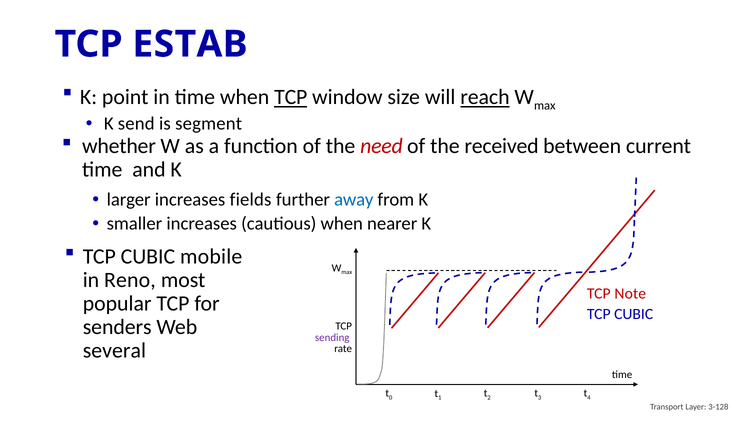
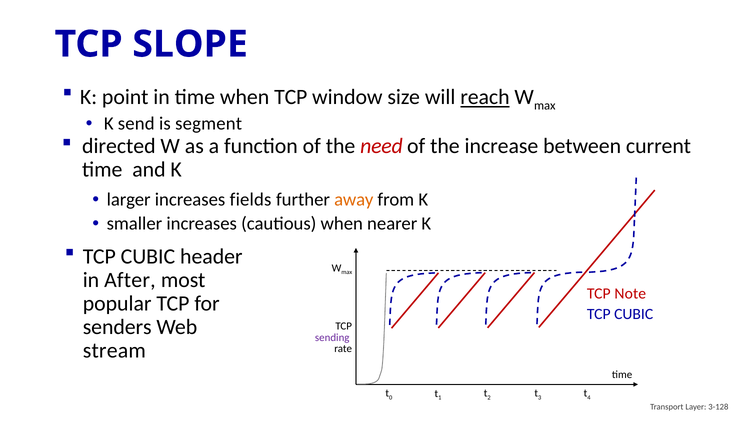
ESTAB: ESTAB -> SLOPE (190, 44)
TCP underline: present -> none (291, 97)
whether: whether -> directed (119, 146)
received: received -> increase (501, 146)
away colour: blue -> orange (354, 200)
mobile: mobile -> header (211, 256)
Reno: Reno -> After (130, 280)
several: several -> stream (114, 350)
